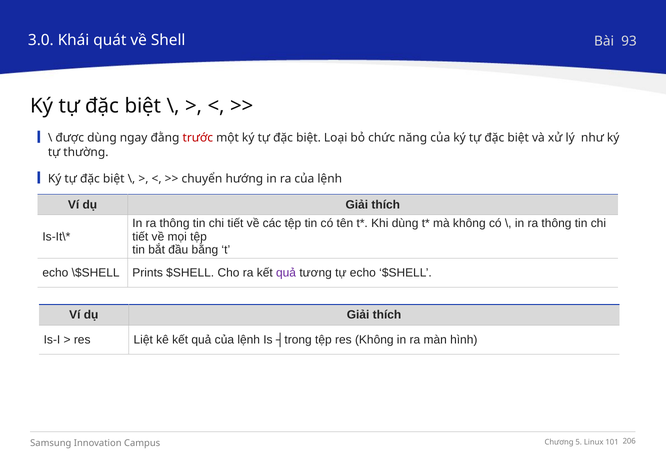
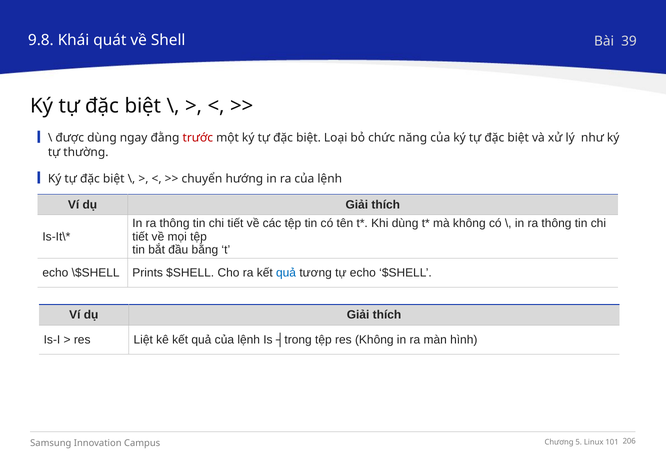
3.0: 3.0 -> 9.8 (41, 40)
93: 93 -> 39 (629, 41)
quả colour: purple -> blue (286, 273)
